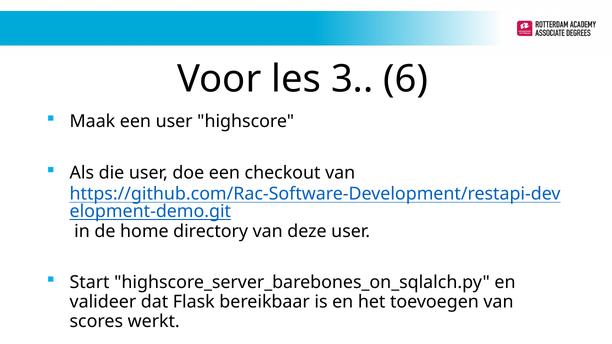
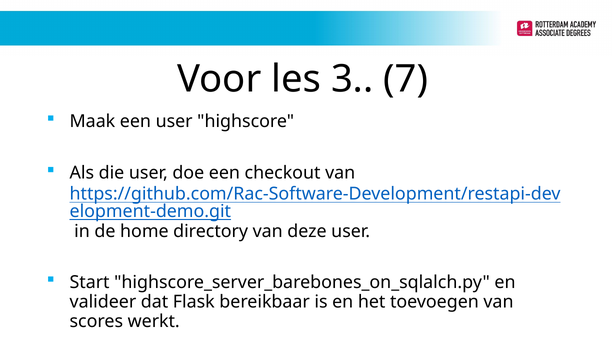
6: 6 -> 7 (406, 79)
